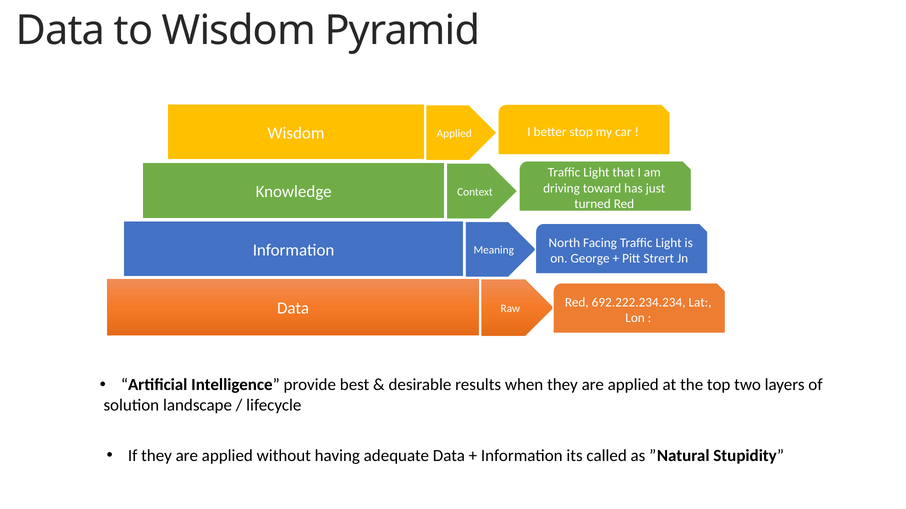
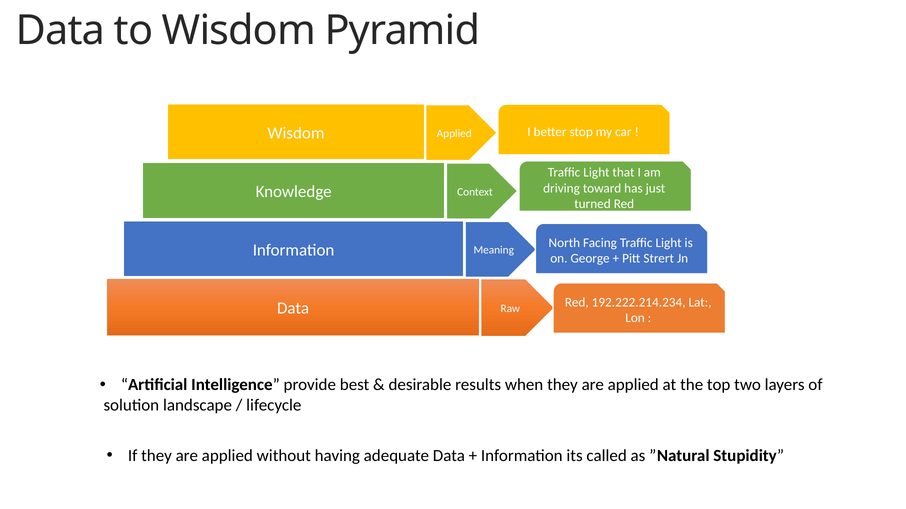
692.222.234.234: 692.222.234.234 -> 192.222.214.234 (639, 303)
